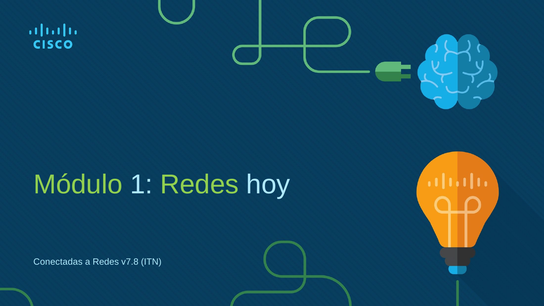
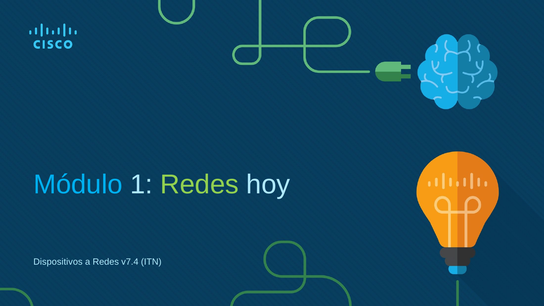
Módulo colour: light green -> light blue (78, 184)
Conectadas: Conectadas -> Dispositivos (58, 262)
v7.8: v7.8 -> v7.4 (130, 262)
